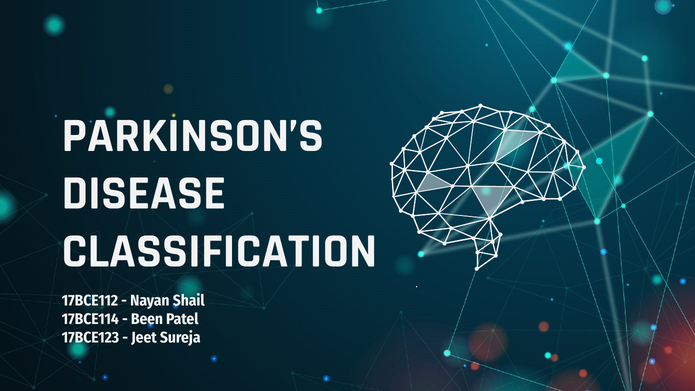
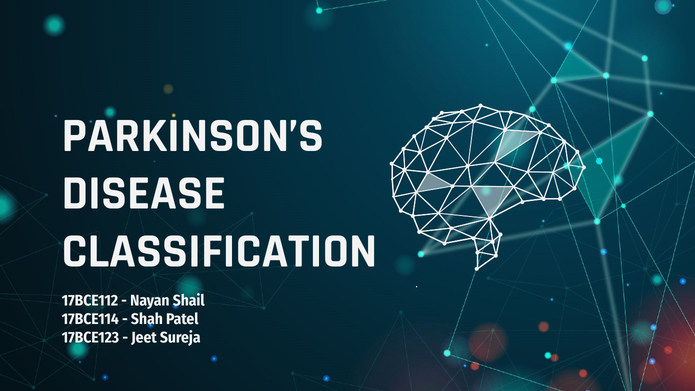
Been: Been -> Shah (147, 319)
